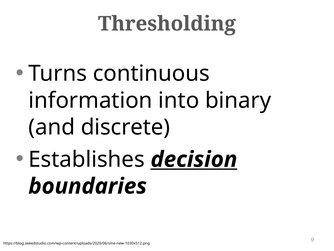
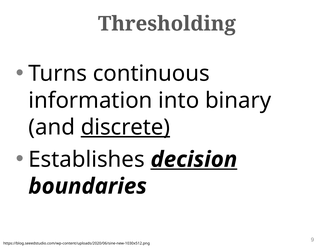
discrete underline: none -> present (125, 127)
